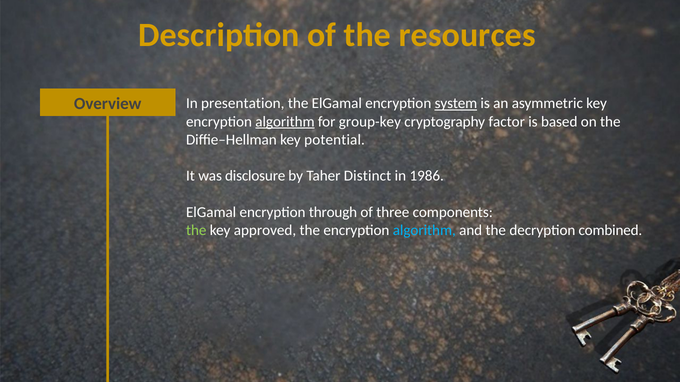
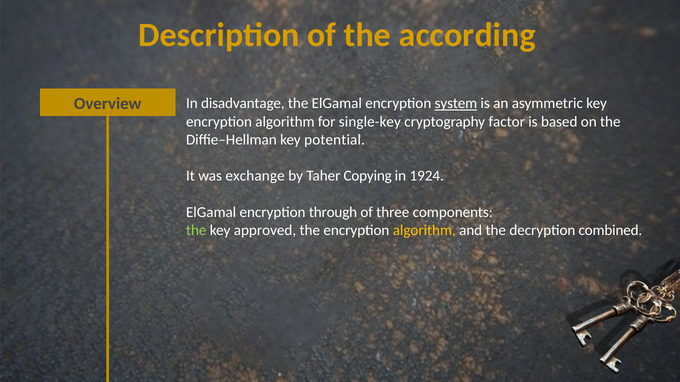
resources: resources -> according (467, 35)
presentation: presentation -> disadvantage (243, 104)
algorithm underline: present -> none (285, 122)
group-key: group-key -> single-key (370, 122)
disclosure: disclosure -> exchange (255, 176)
Distinct: Distinct -> Copying (368, 176)
1986: 1986 -> 1924 (427, 176)
algorithm colour: light blue -> yellow (424, 230)
